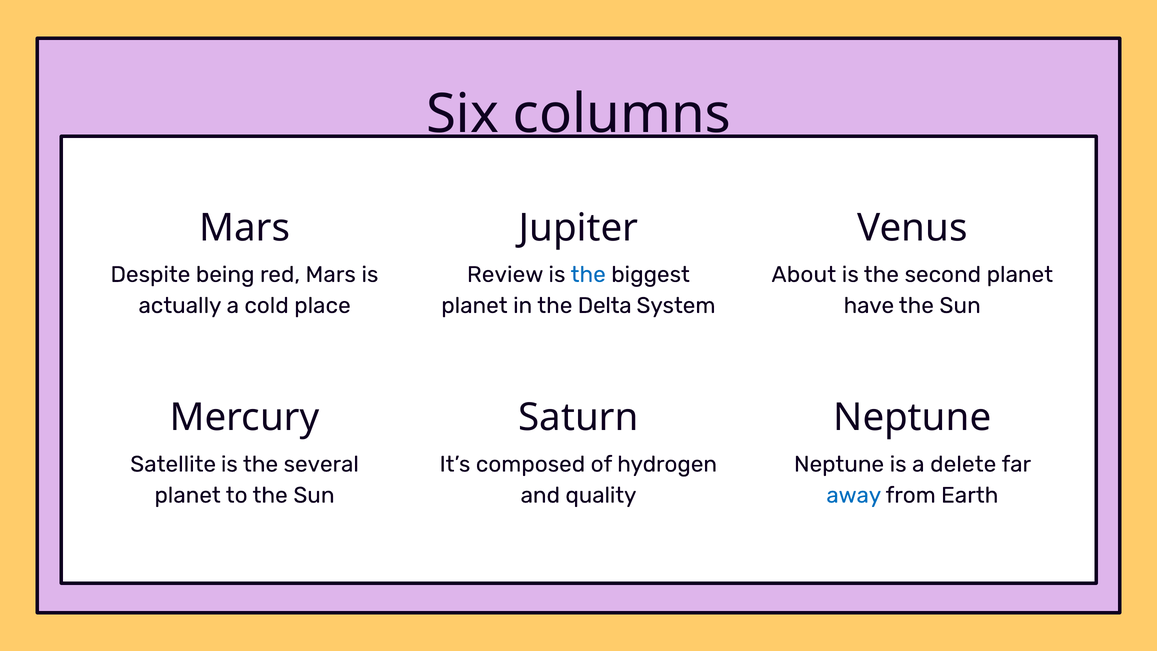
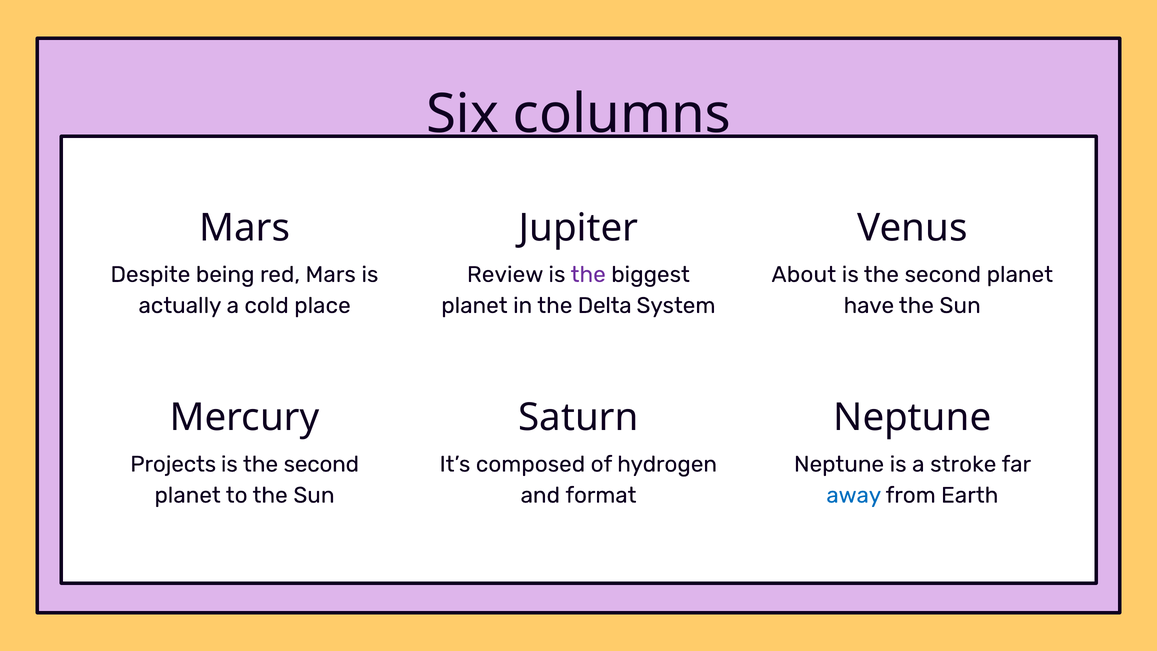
the colour: blue -> purple (588, 274)
Satellite: Satellite -> Projects (173, 464)
several: several -> second (321, 464)
delete: delete -> stroke (963, 464)
quality: quality -> format (601, 495)
